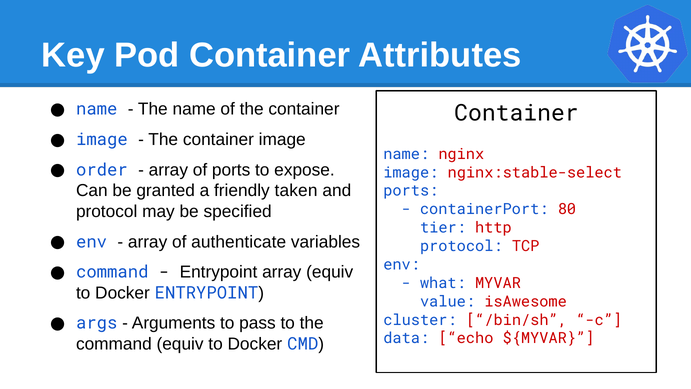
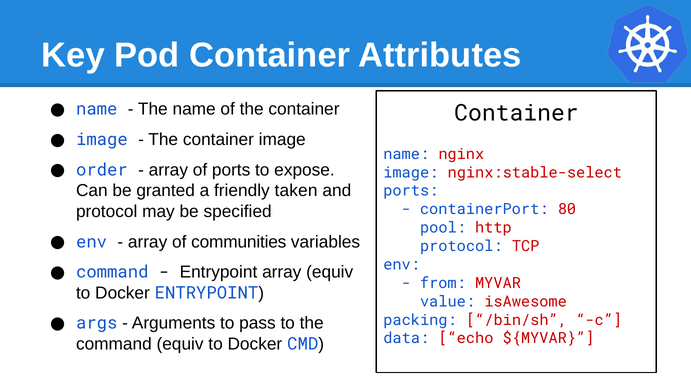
tier: tier -> pool (443, 228)
authenticate: authenticate -> communities (239, 242)
what: what -> from (443, 283)
cluster: cluster -> packing (420, 320)
